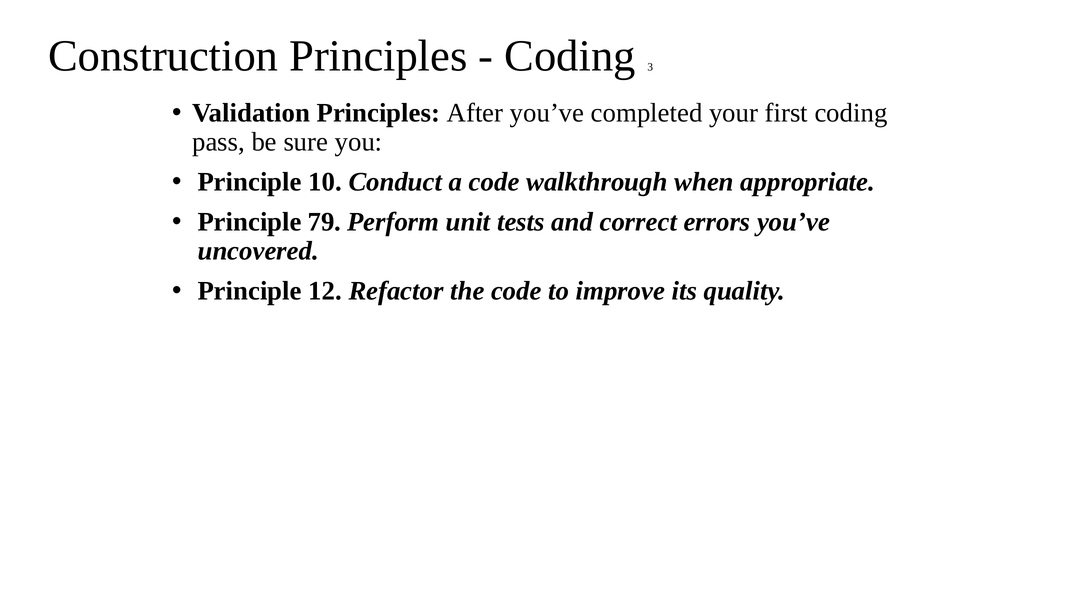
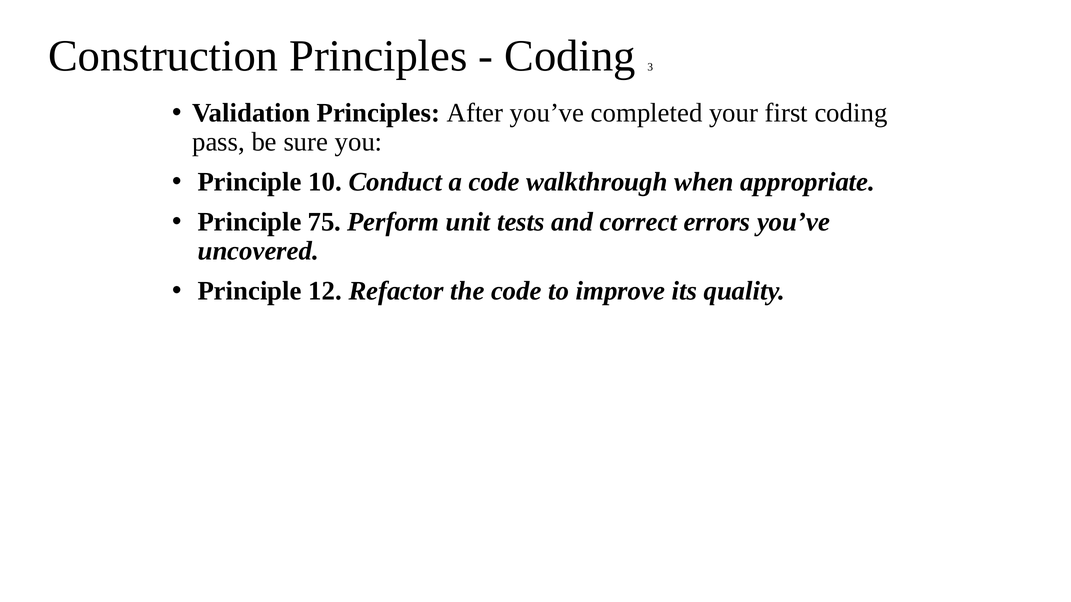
79: 79 -> 75 (324, 222)
